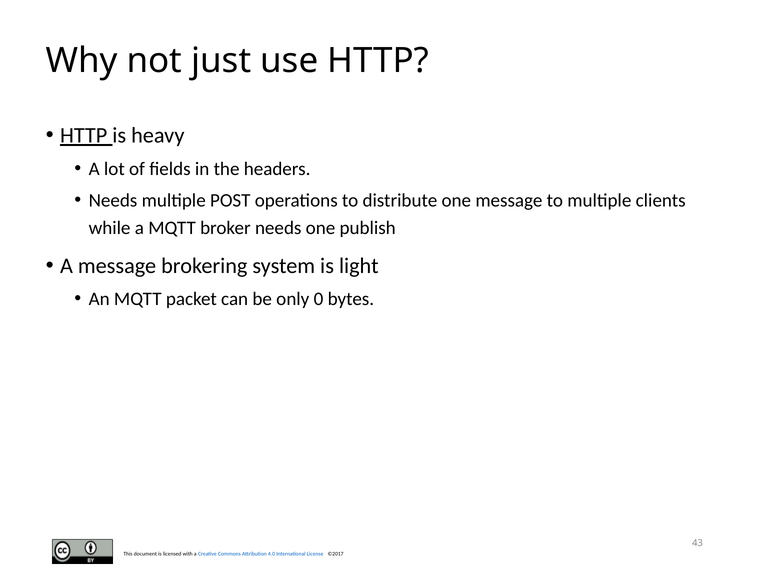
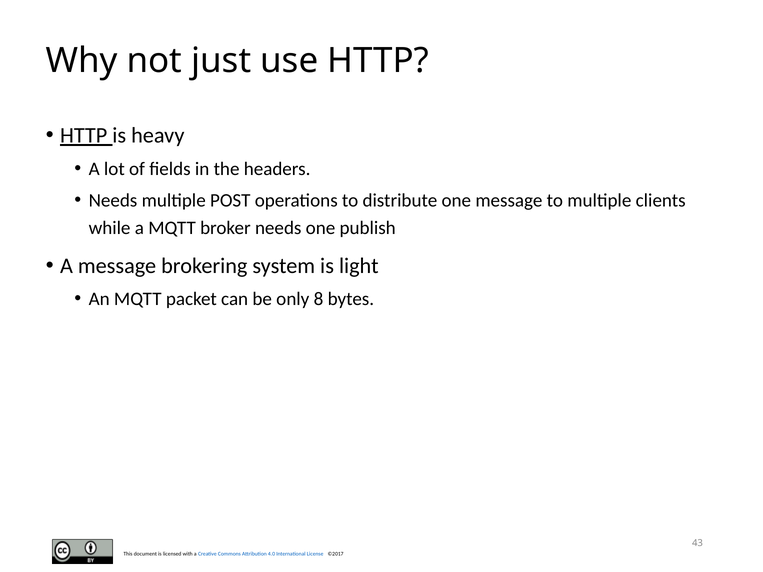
0: 0 -> 8 (319, 299)
